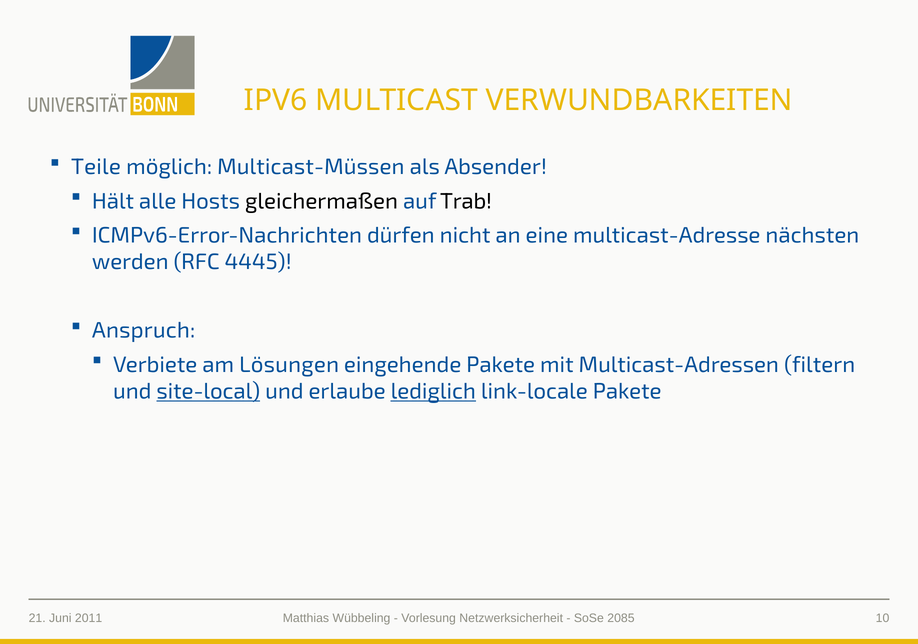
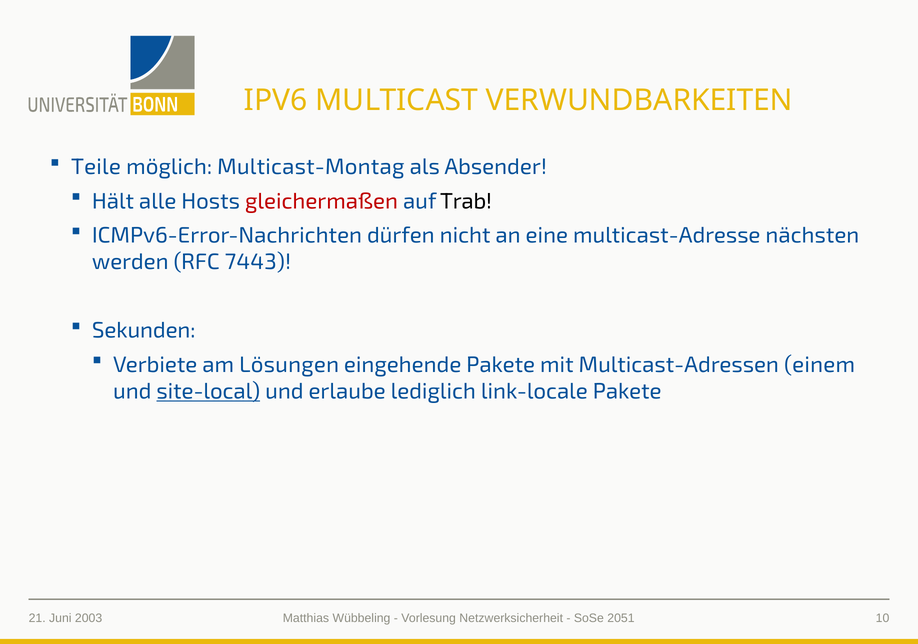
Multicast-Müssen: Multicast-Müssen -> Multicast-Montag (311, 167)
gleichermaßen colour: black -> red (322, 201)
4445: 4445 -> 7443 (258, 262)
Anspruch: Anspruch -> Sekunden (144, 330)
filtern: filtern -> einem (820, 364)
lediglich underline: present -> none (433, 391)
2011: 2011 -> 2003 (89, 618)
2085: 2085 -> 2051 (621, 618)
